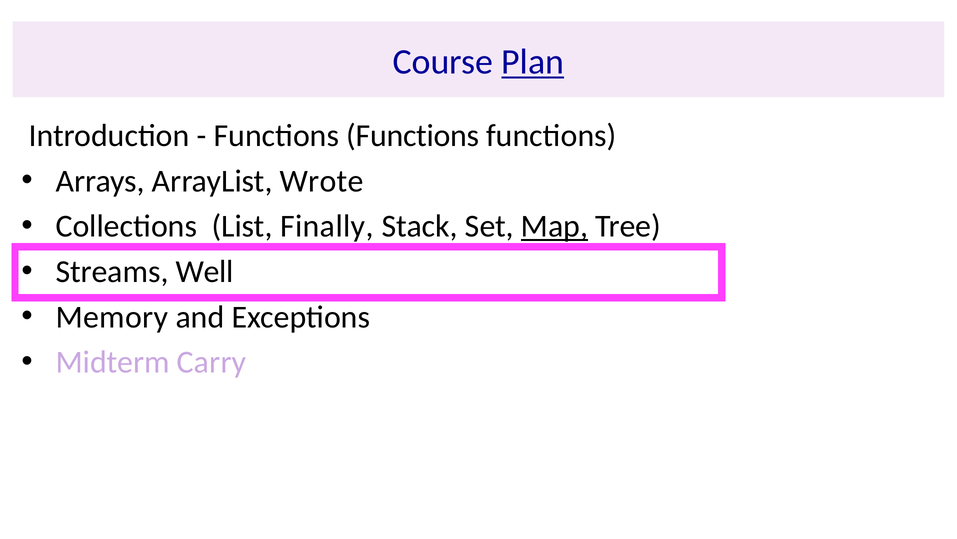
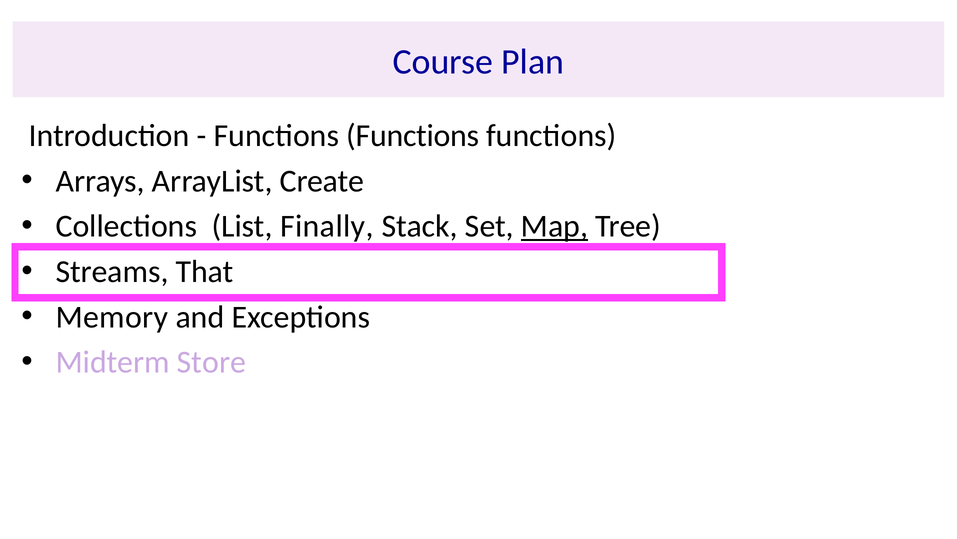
Plan underline: present -> none (533, 62)
Wrote: Wrote -> Create (322, 181)
Well: Well -> That (205, 271)
Carry: Carry -> Store (211, 362)
